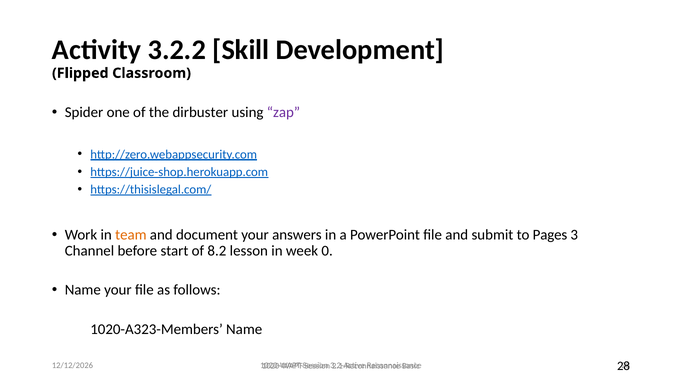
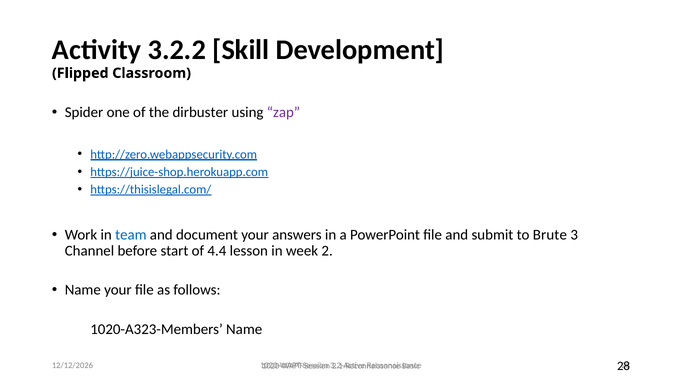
team colour: orange -> blue (131, 235)
Pages: Pages -> Brute (550, 235)
8.2: 8.2 -> 4.4 (217, 251)
0: 0 -> 2 (327, 251)
